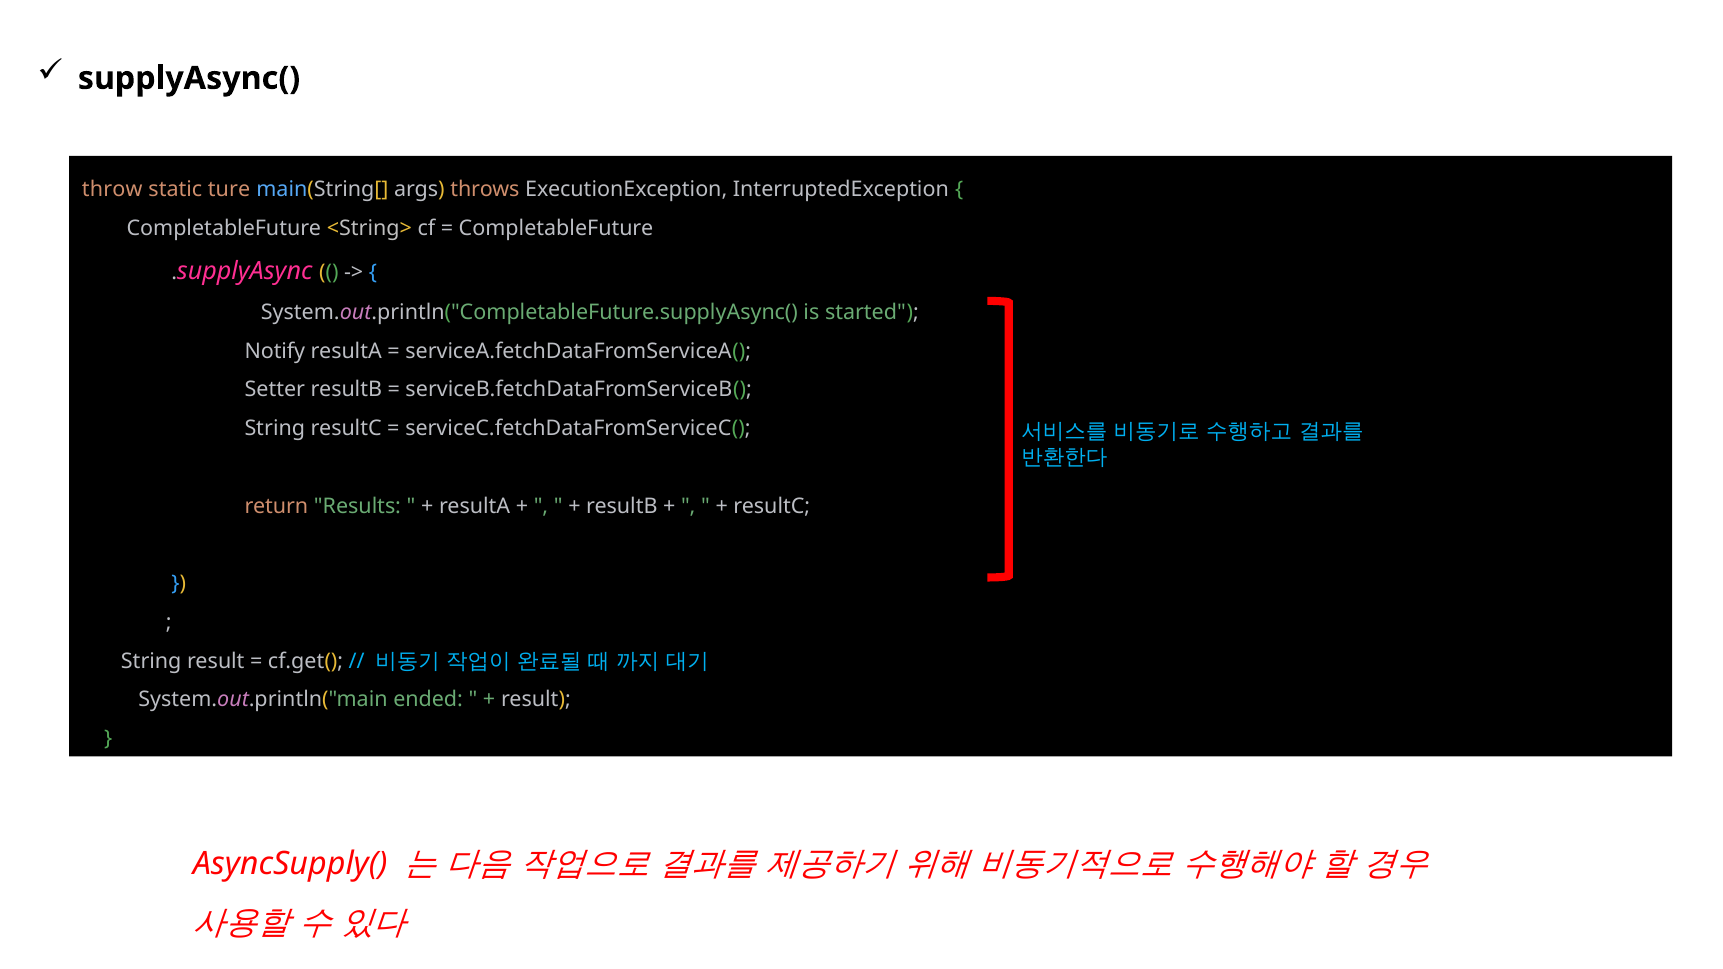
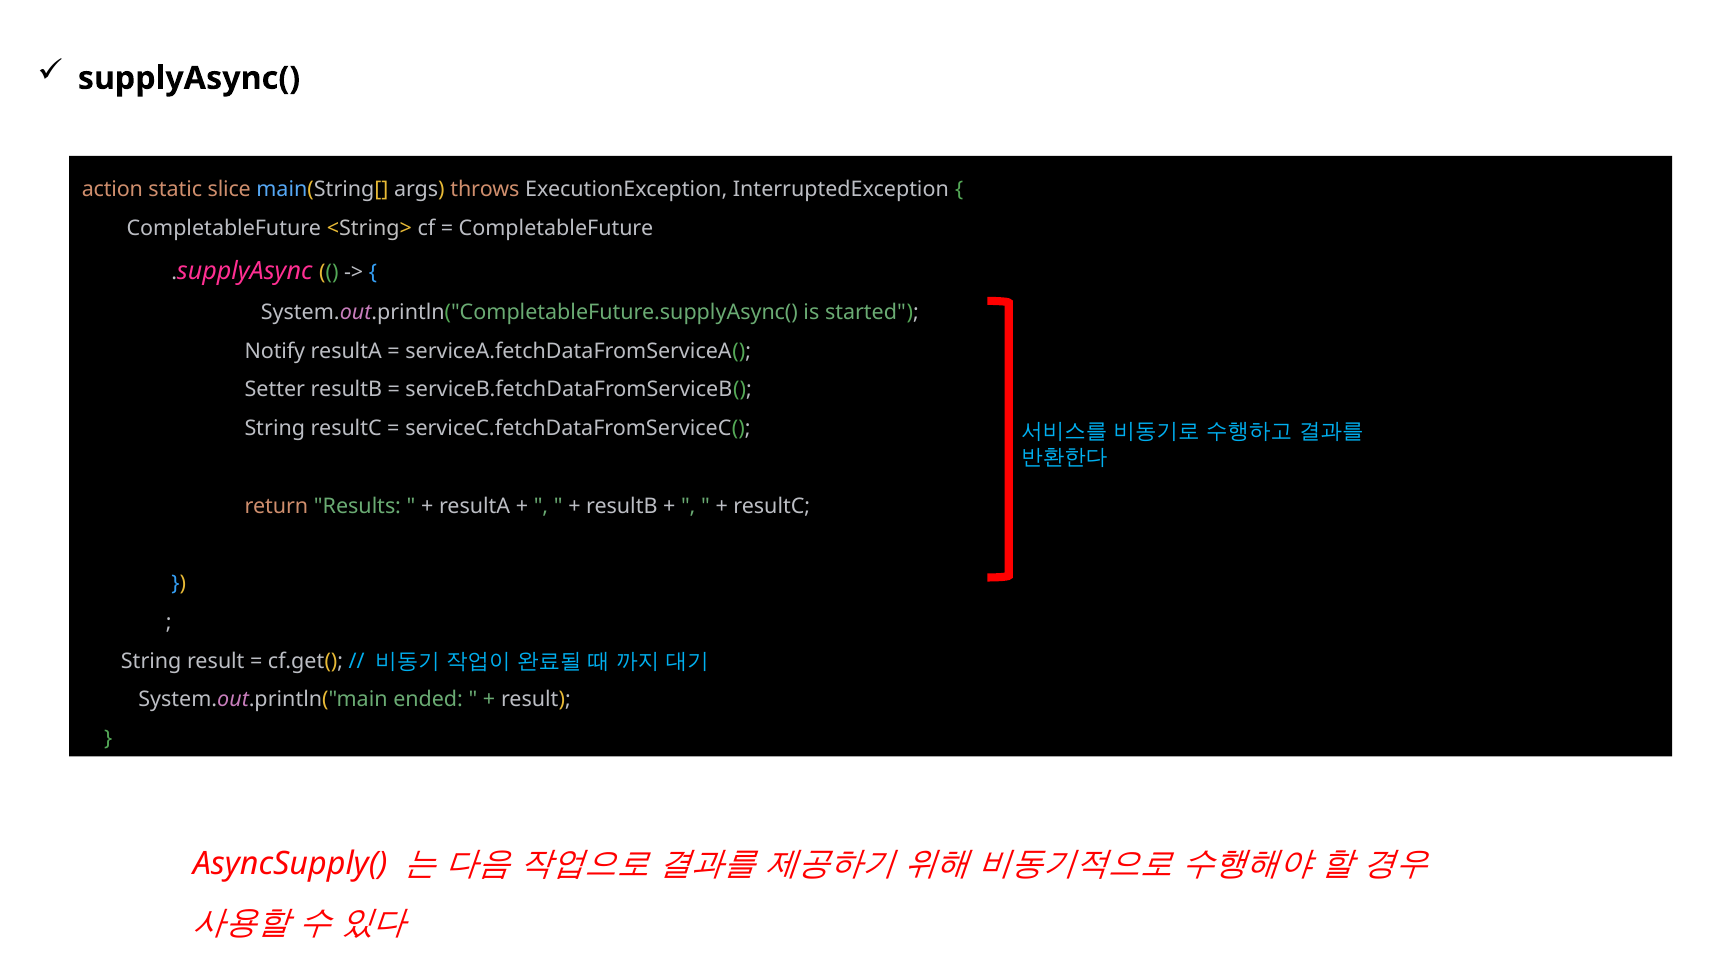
throw: throw -> action (112, 190)
ture: ture -> slice (229, 190)
